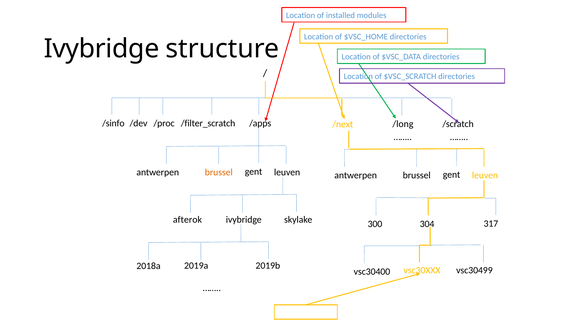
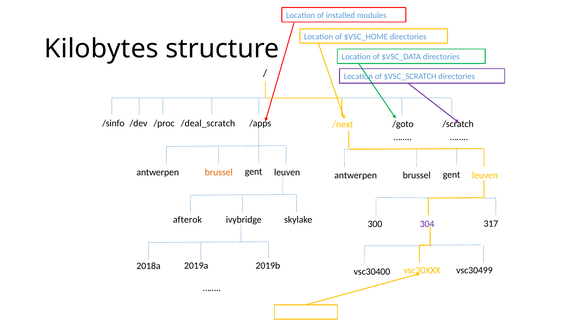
Ivybridge: Ivybridge -> Kilobytes (101, 49)
/filter_scratch: /filter_scratch -> /deal_scratch (208, 123)
/long: /long -> /goto (403, 124)
304 colour: black -> purple (427, 224)
